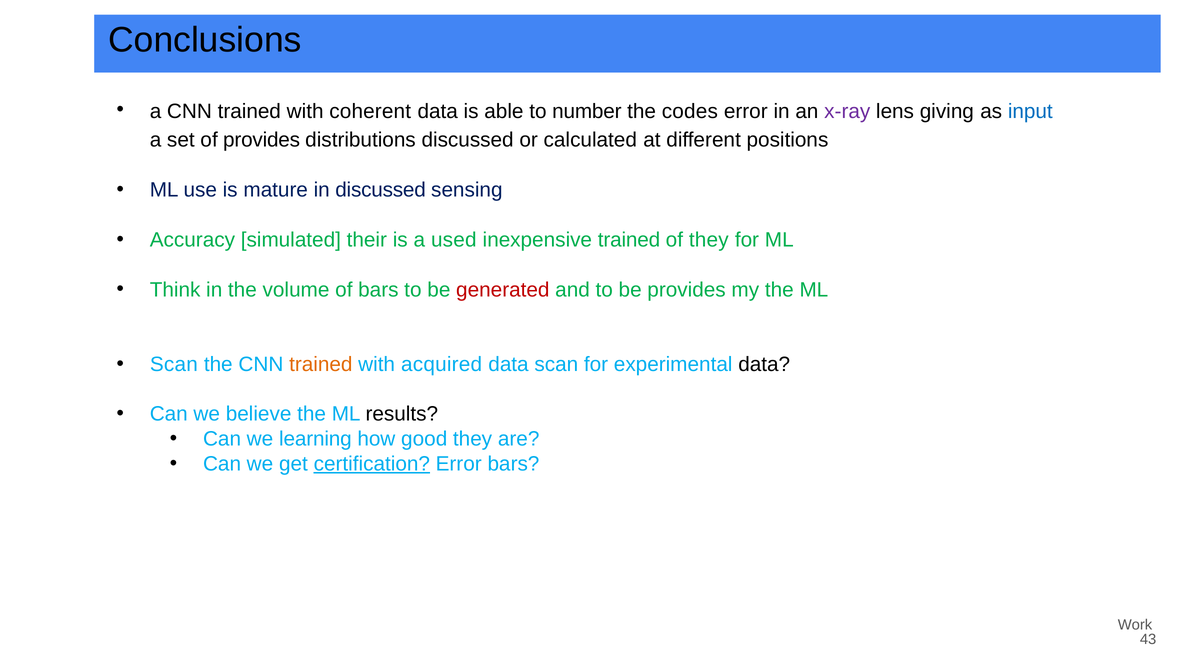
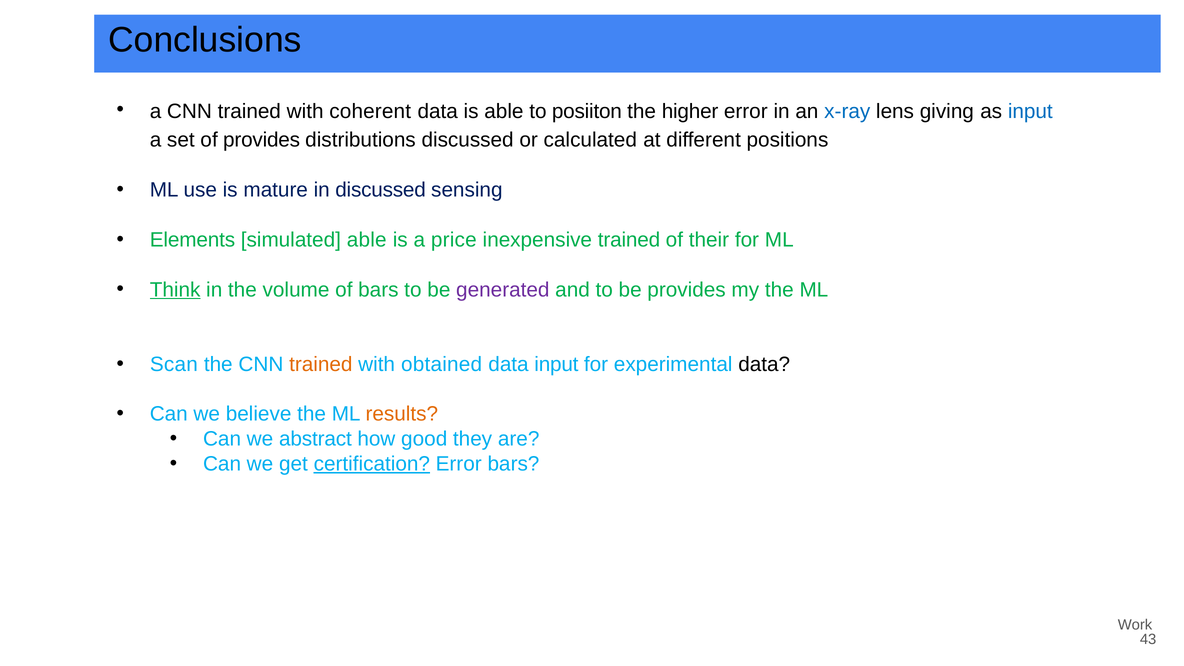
number: number -> posiiton (587, 111)
codes: codes -> higher (690, 111)
x-ray colour: purple -> blue (847, 111)
Accuracy: Accuracy -> Elements (192, 240)
simulated their: their -> able (367, 240)
used: used -> price (454, 240)
of they: they -> their (709, 240)
Think underline: none -> present (175, 290)
generated colour: red -> purple (503, 290)
acquired: acquired -> obtained (442, 364)
data scan: scan -> input (556, 364)
results colour: black -> orange (402, 414)
learning: learning -> abstract (315, 439)
